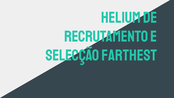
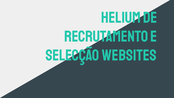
FARTHEST: FARTHEST -> WEBSITES (129, 55)
